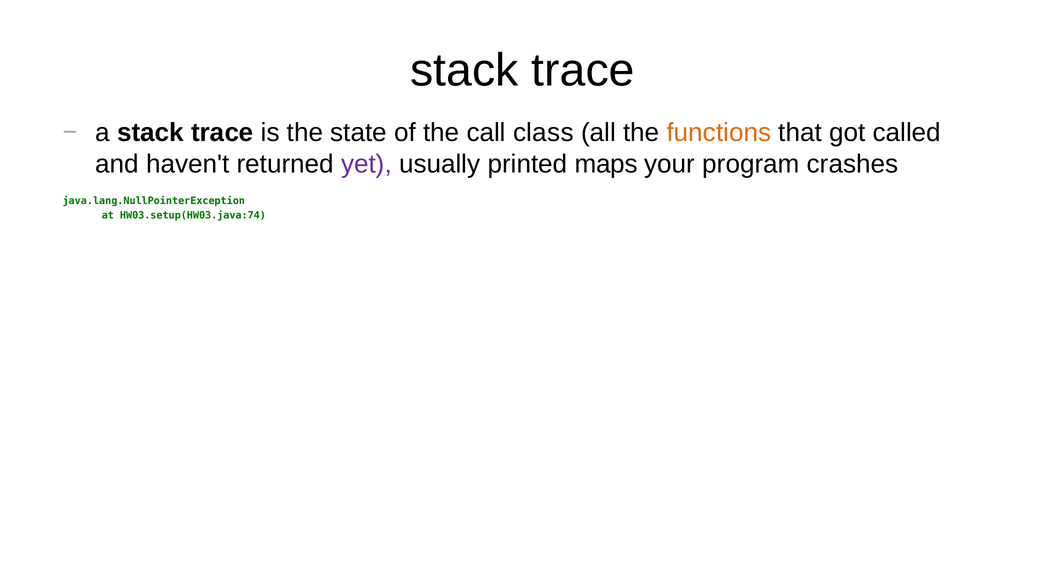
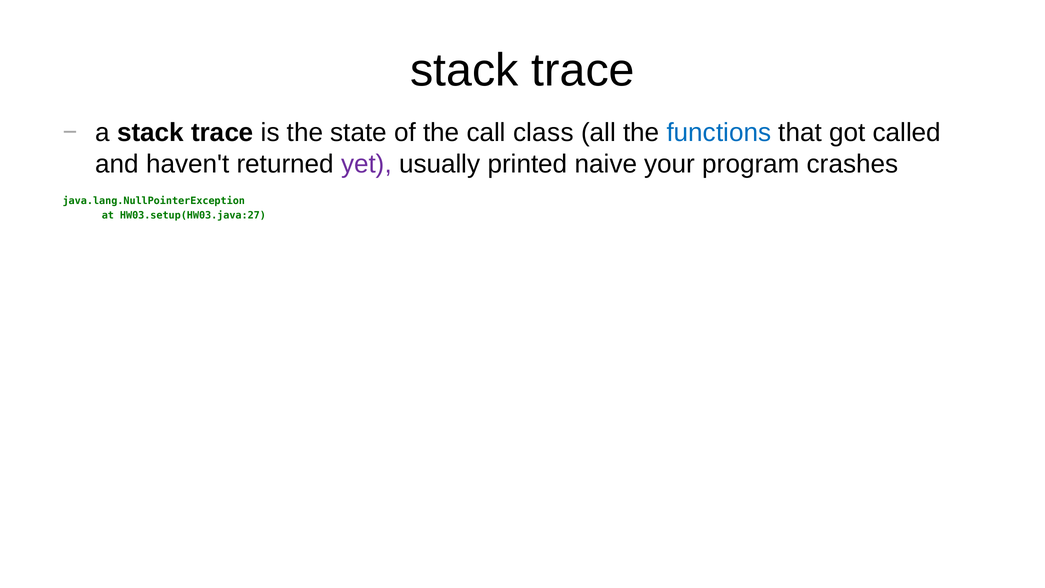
functions colour: orange -> blue (719, 133)
maps: maps -> naive (606, 164)
HW03.setup(HW03.java:74: HW03.setup(HW03.java:74 -> HW03.setup(HW03.java:27 (193, 215)
